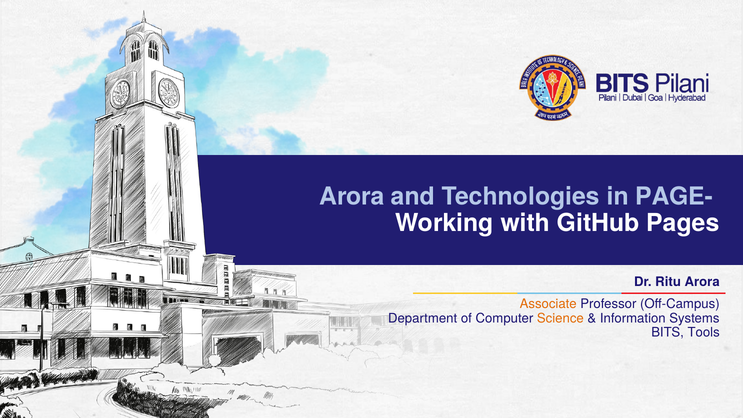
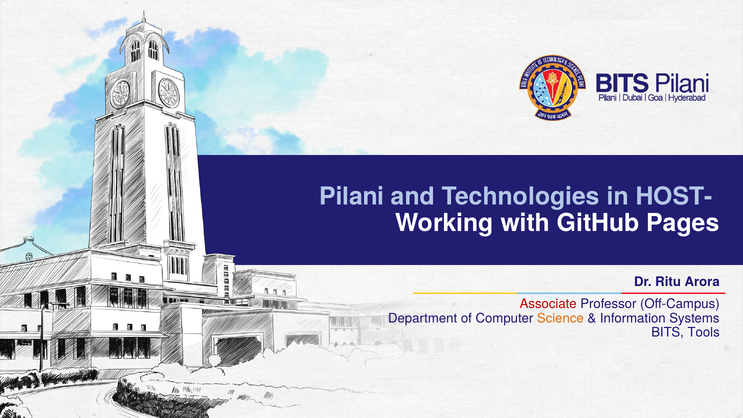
Arora: Arora -> Pilani (352, 196)
PAGE-: PAGE- -> HOST- (674, 196)
Associate colour: orange -> red (548, 304)
